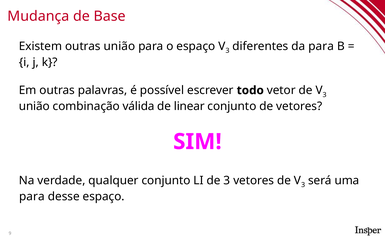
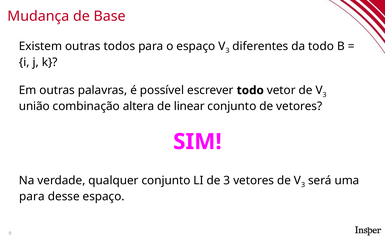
outras união: união -> todos (119, 46)
da para: para -> todo (321, 46)
válida: válida -> altera (139, 107)
